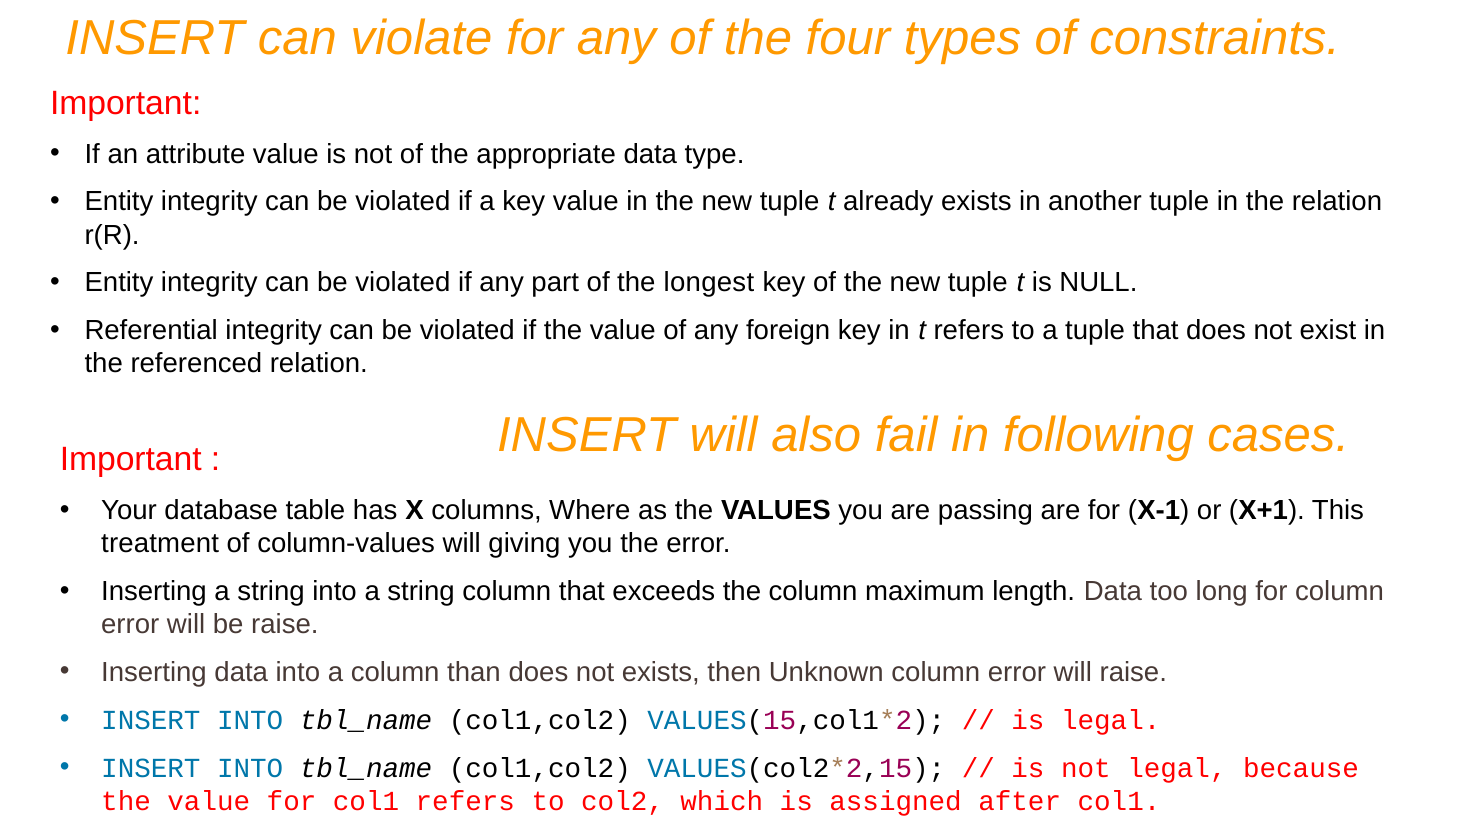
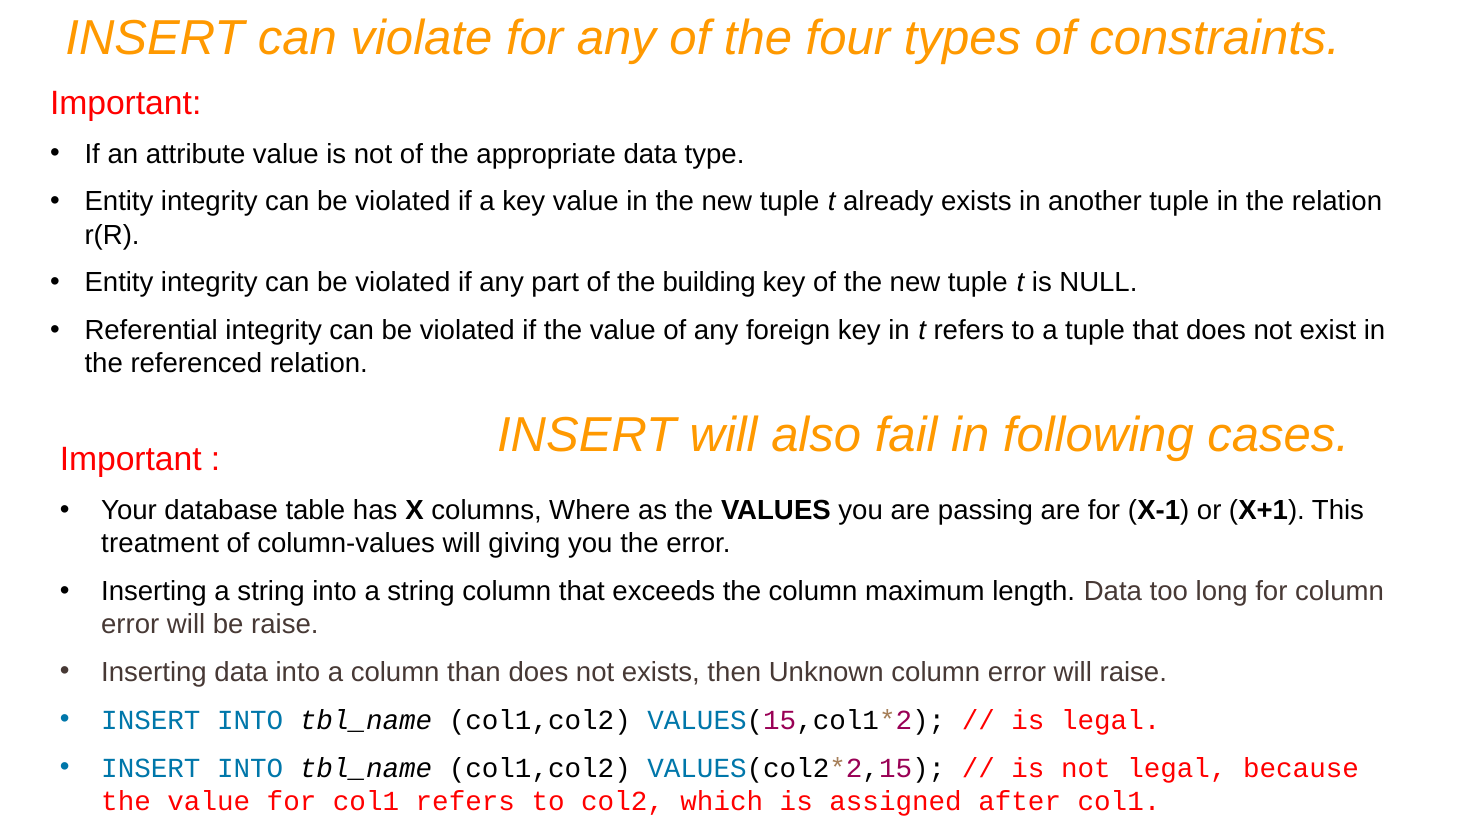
longest: longest -> building (709, 283)
